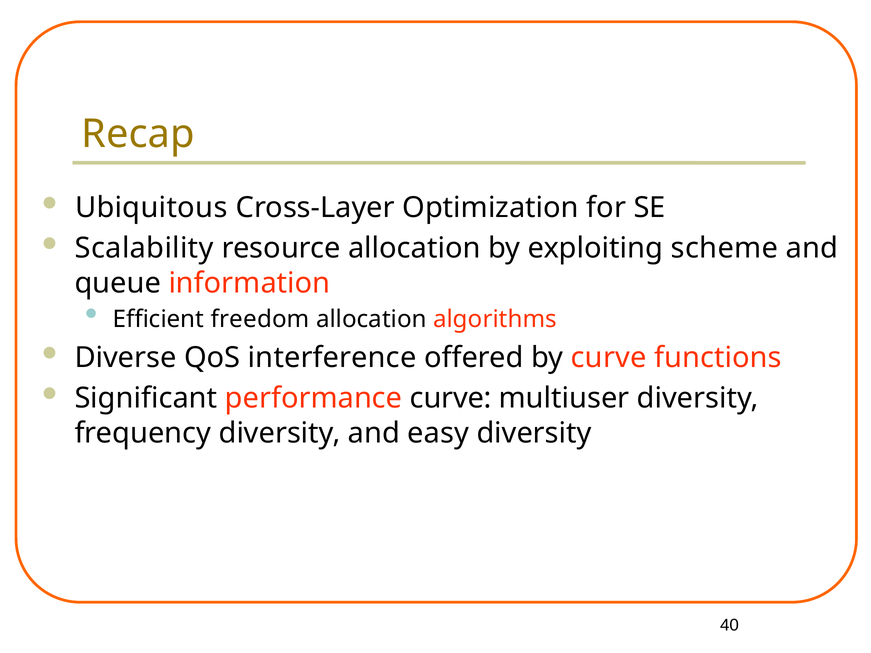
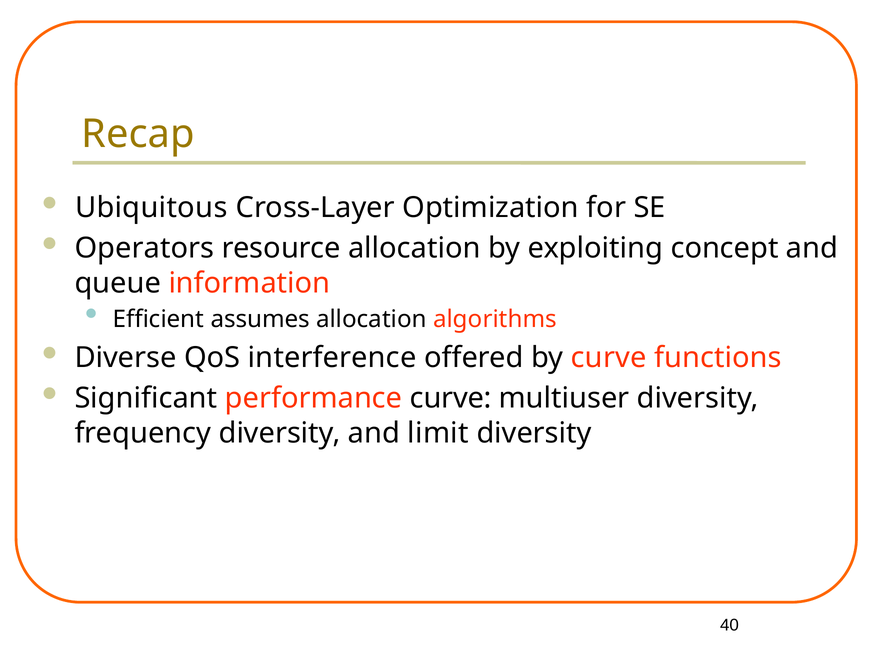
Scalability: Scalability -> Operators (144, 248)
scheme: scheme -> concept (725, 248)
freedom: freedom -> assumes (260, 320)
easy: easy -> limit (438, 433)
